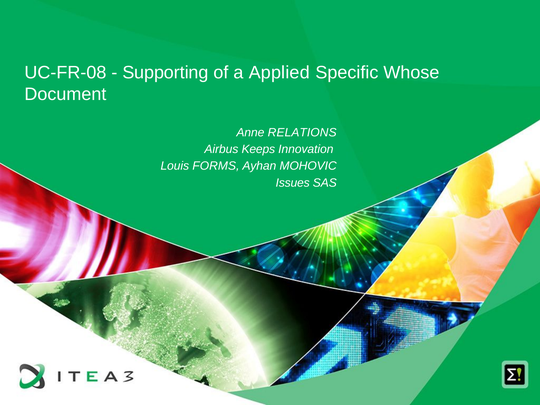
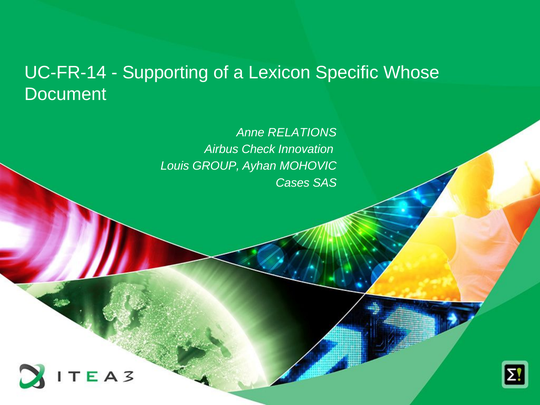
UC-FR-08: UC-FR-08 -> UC-FR-14 (65, 73)
Applied: Applied -> Lexicon (279, 73)
Keeps: Keeps -> Check (258, 149)
FORMS: FORMS -> GROUP (216, 166)
Issues: Issues -> Cases (293, 183)
